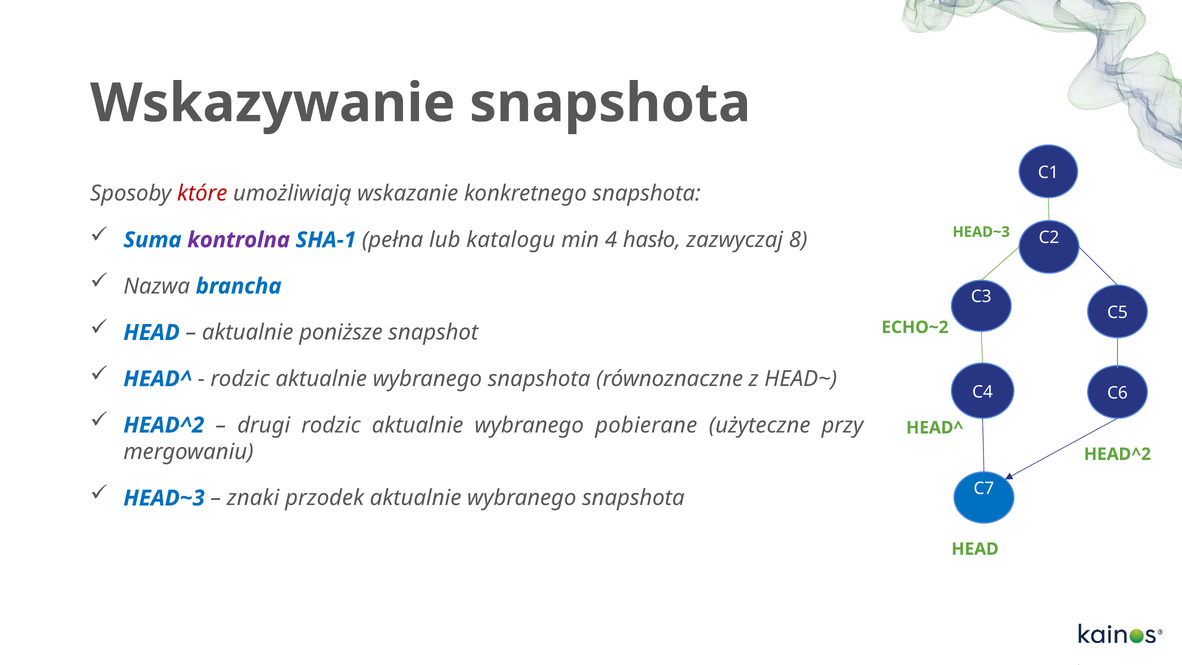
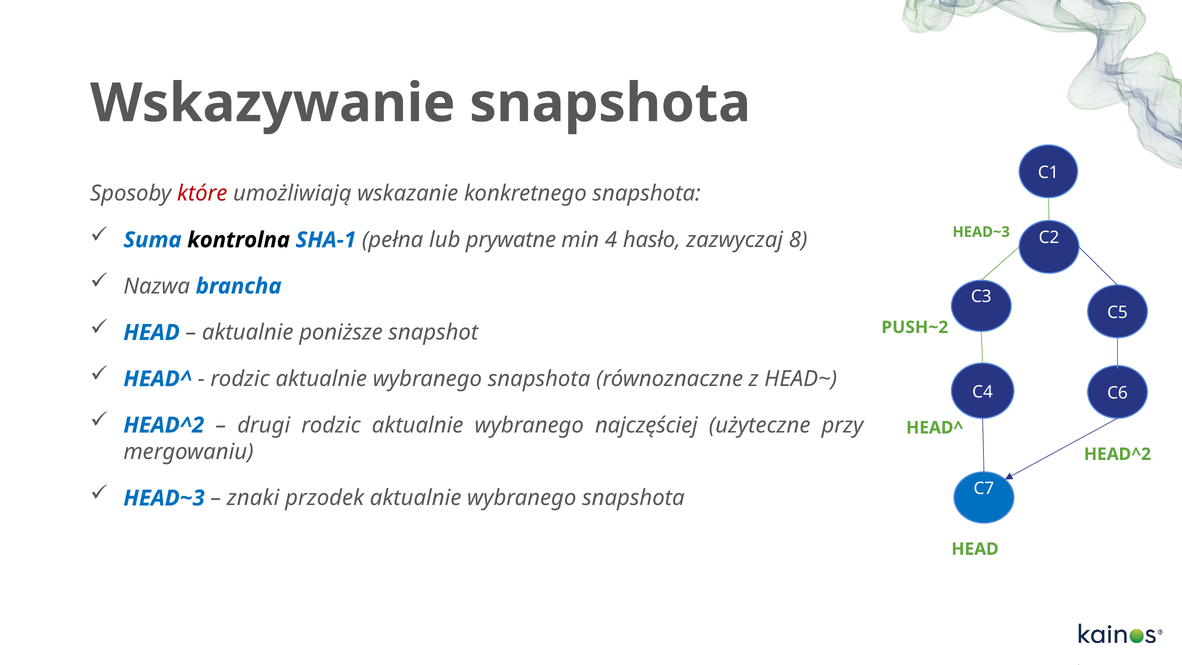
kontrolna colour: purple -> black (239, 240)
katalogu: katalogu -> prywatne (511, 240)
ECHO~2: ECHO~2 -> PUSH~2 (915, 327)
pobierane: pobierane -> najczęściej (646, 425)
